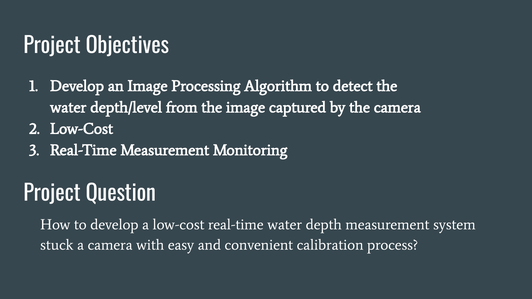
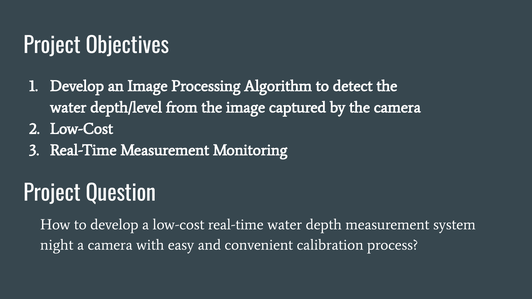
stuck: stuck -> night (57, 245)
